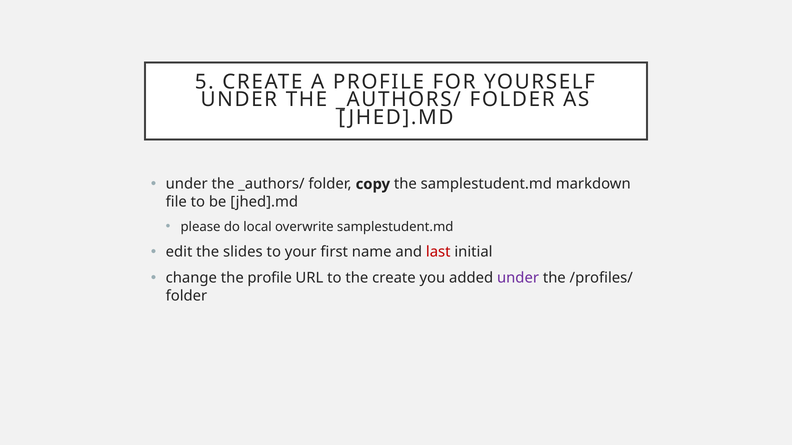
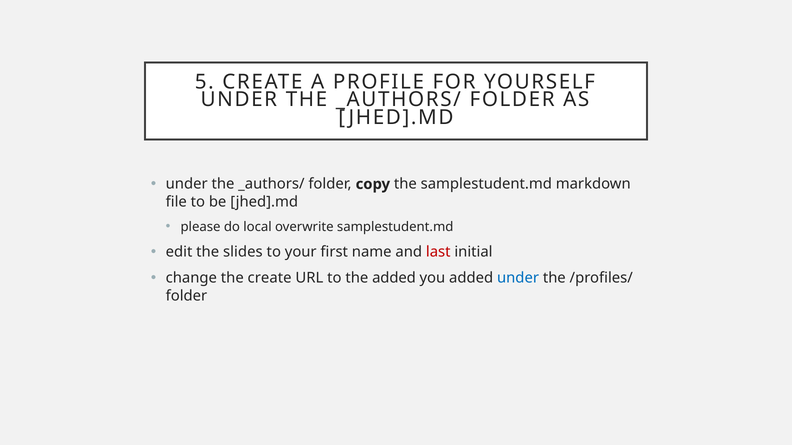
the profile: profile -> create (270, 278)
the create: create -> added (394, 278)
under colour: purple -> blue (518, 278)
